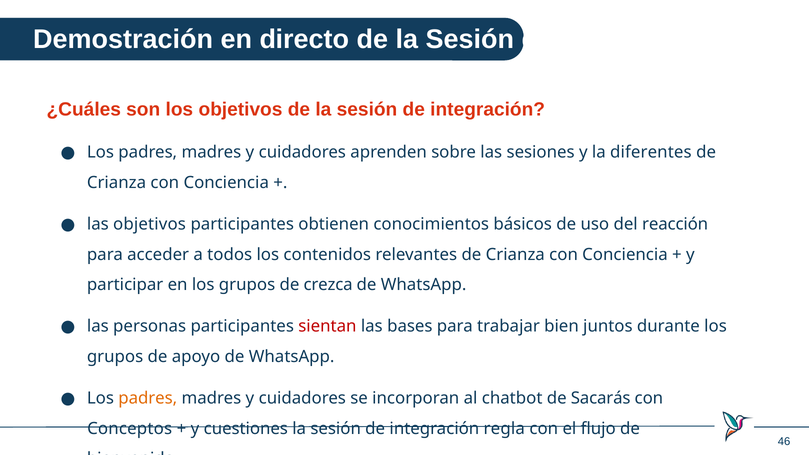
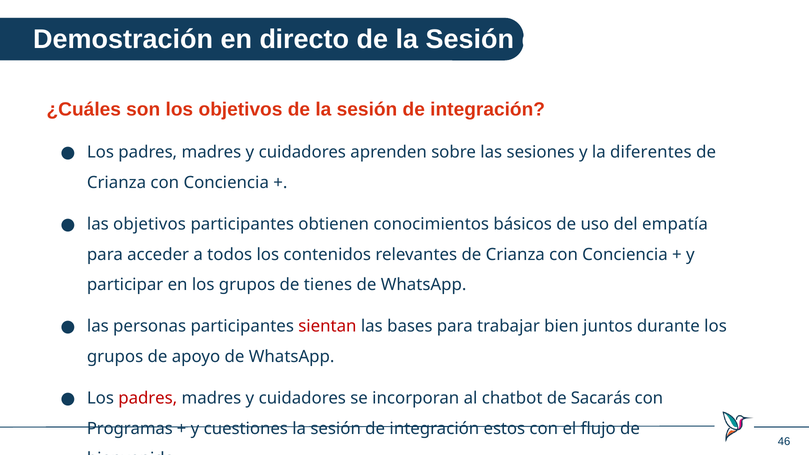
reacción: reacción -> empatía (675, 224)
crezca: crezca -> tienes (328, 285)
padres colour: orange -> red (148, 398)
Conceptos: Conceptos -> Programas (130, 429)
regla: regla -> estos (504, 429)
